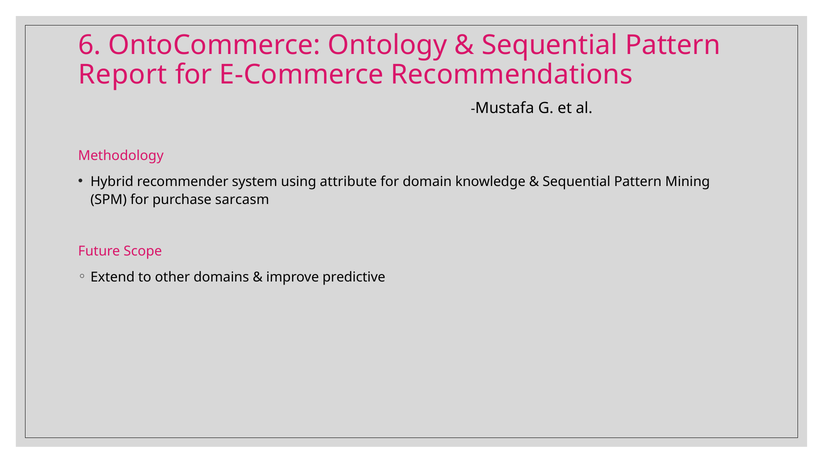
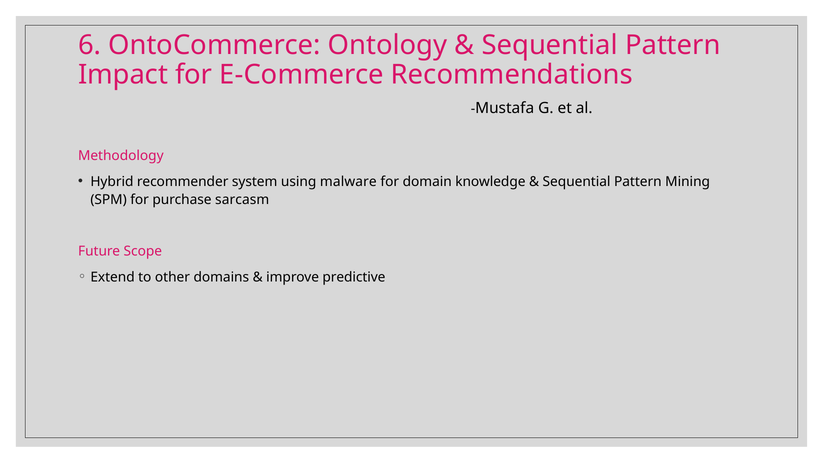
Report: Report -> Impact (123, 75)
attribute: attribute -> malware (348, 182)
